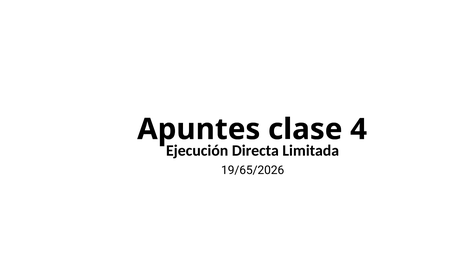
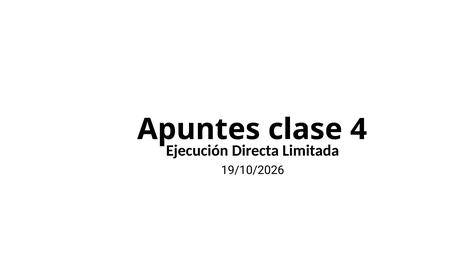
19/65/2026: 19/65/2026 -> 19/10/2026 (253, 170)
